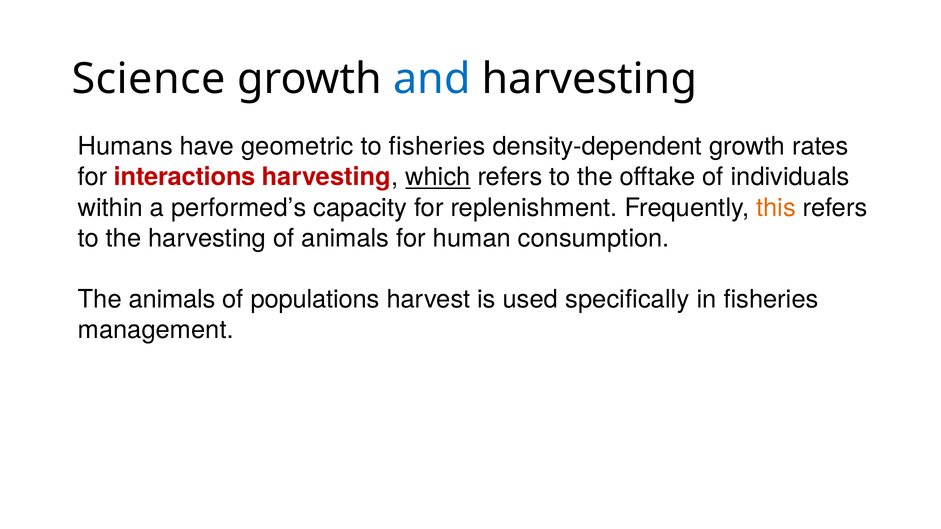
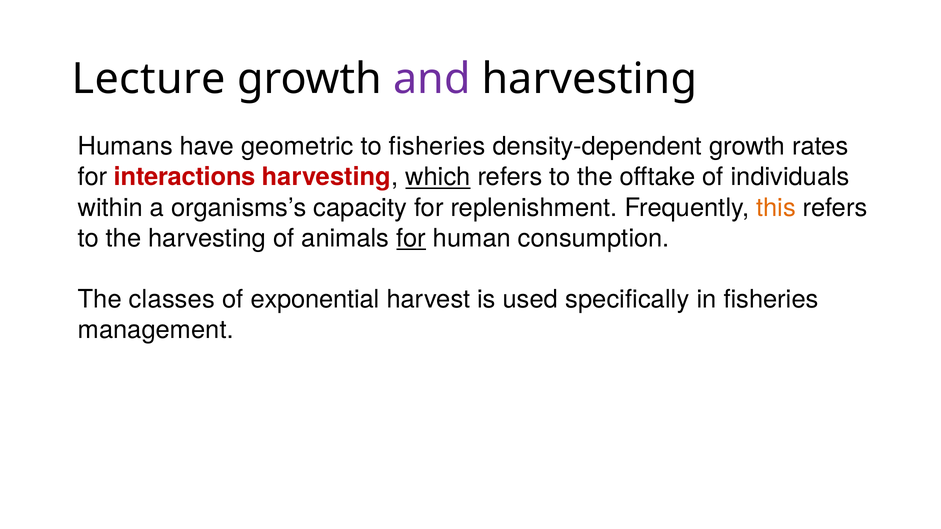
Science: Science -> Lecture (149, 79)
and colour: blue -> purple (432, 79)
performed’s: performed’s -> organisms’s (239, 208)
for underline: none -> present (411, 238)
The animals: animals -> classes (172, 299)
populations: populations -> exponential (315, 299)
